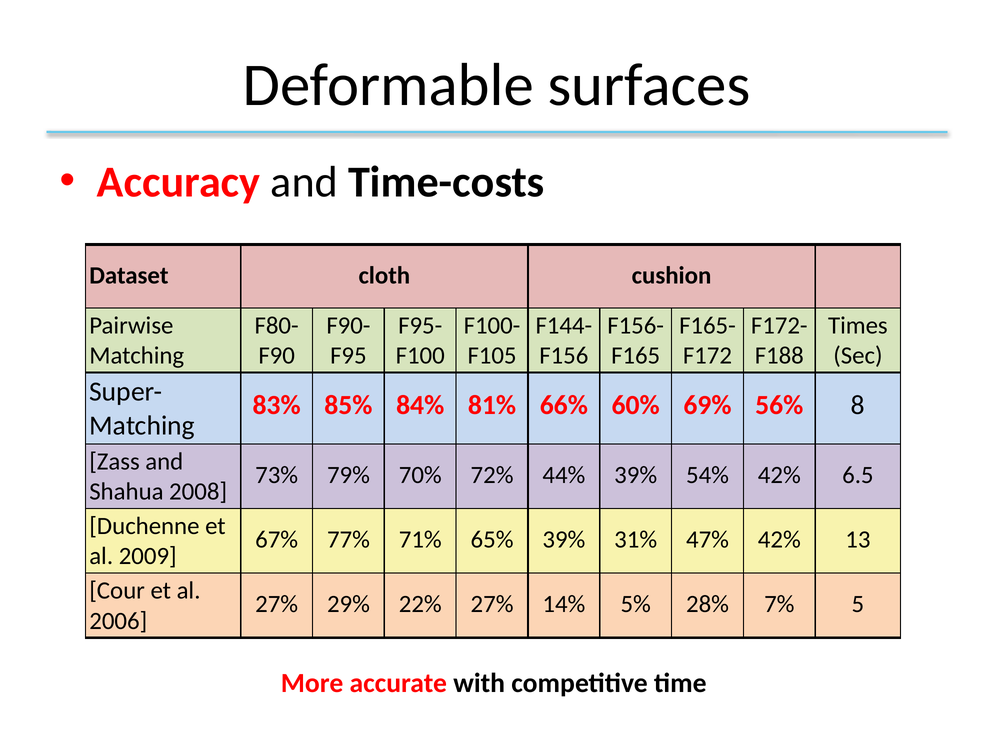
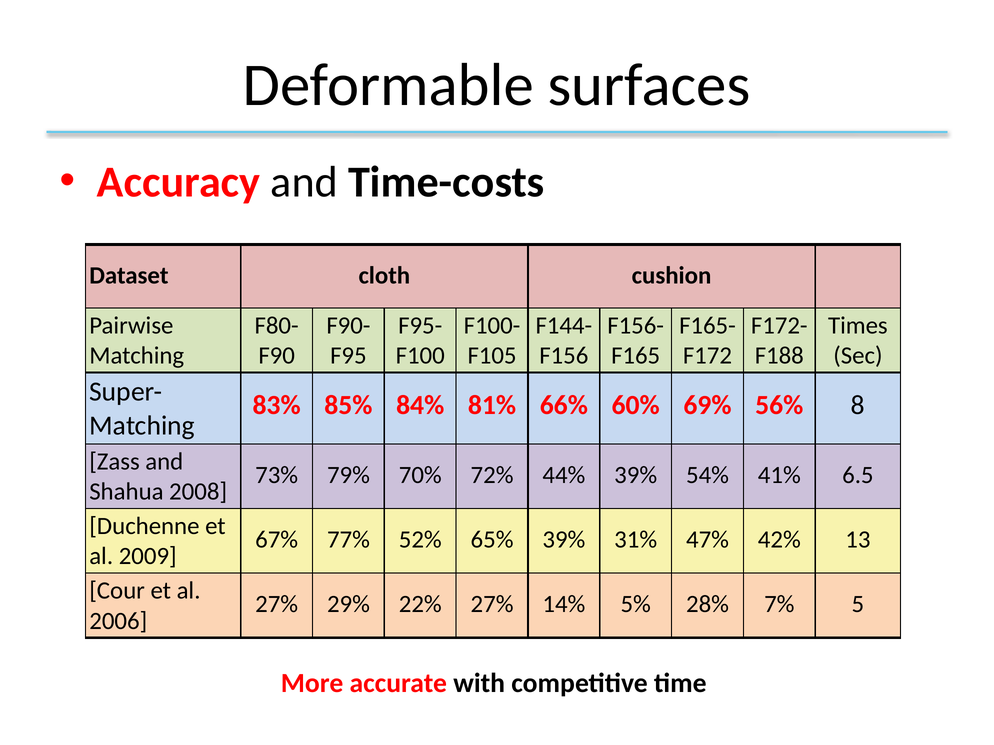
54% 42%: 42% -> 41% (779, 475)
71%: 71% -> 52% (420, 540)
